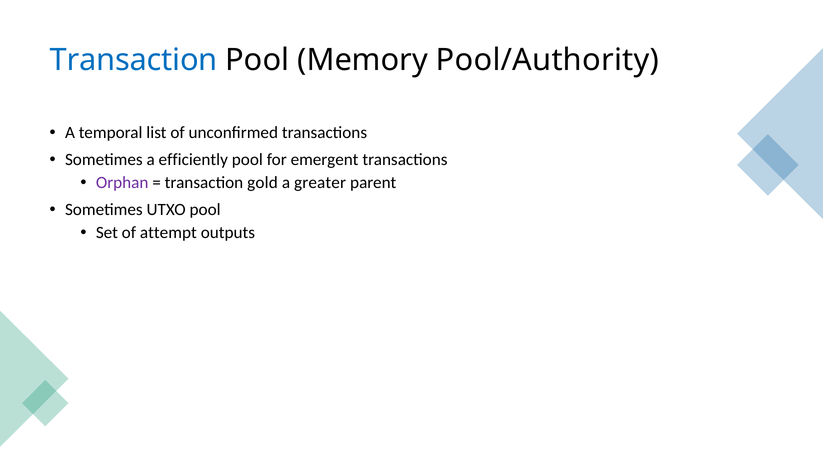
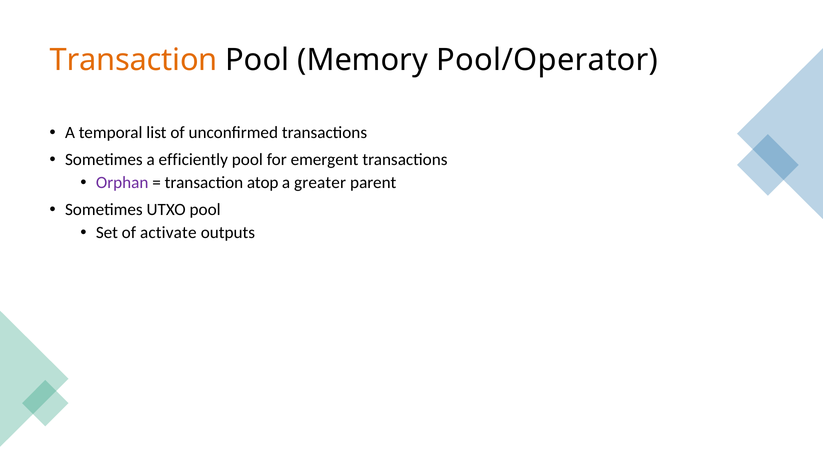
Transaction colour: blue -> orange (134, 60)
Pool/Authority: Pool/Authority -> Pool/Operator (547, 60)
gold: gold -> atop (263, 183)
attempt: attempt -> activate (168, 233)
